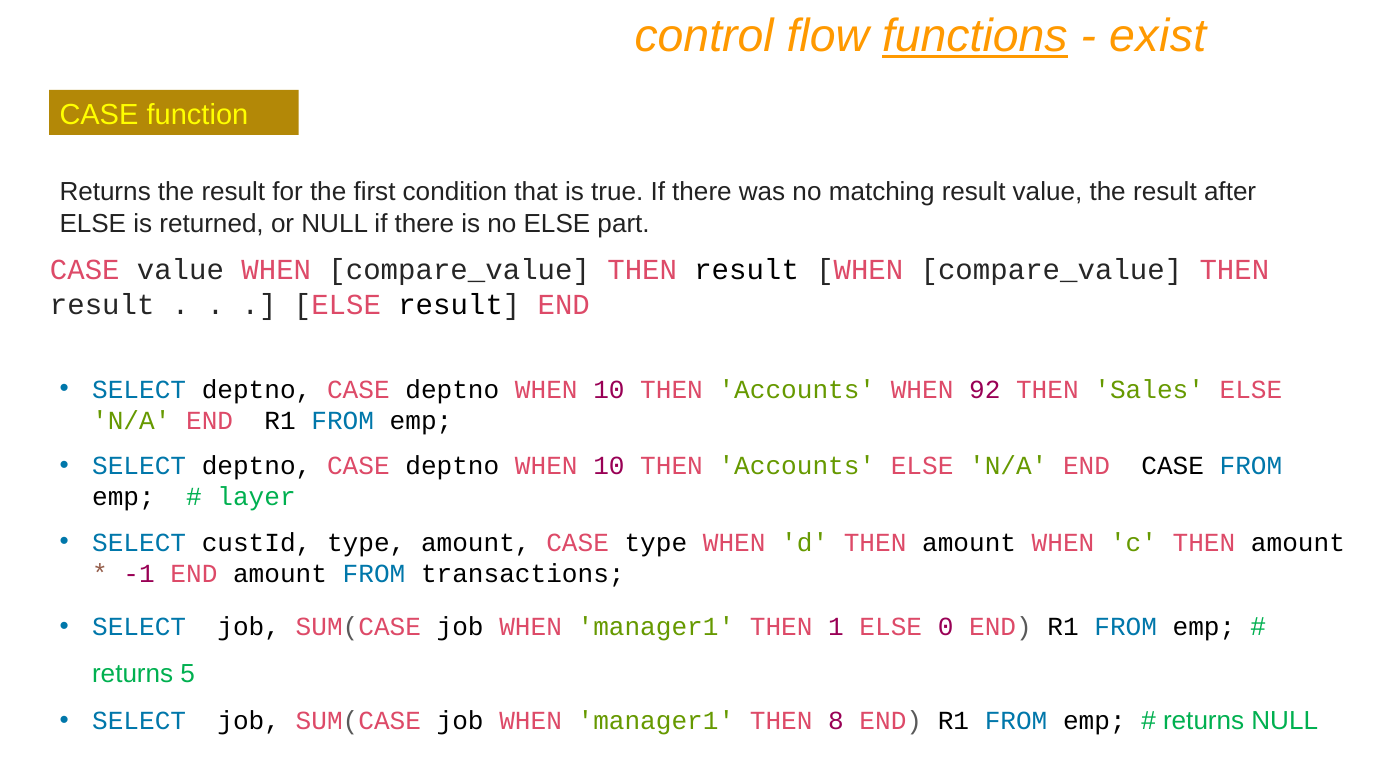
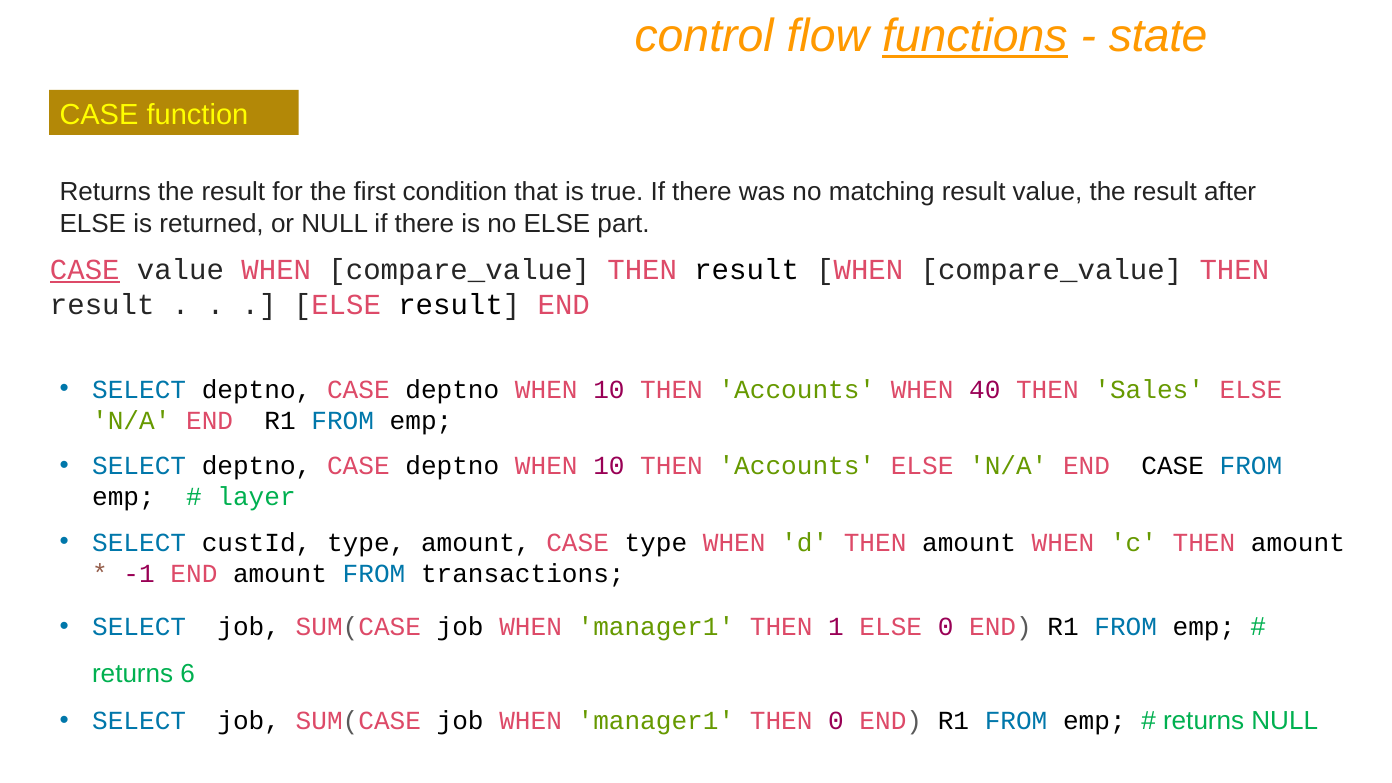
exist: exist -> state (1158, 36)
CASE underline: none -> present (85, 270)
92: 92 -> 40 (985, 389)
5: 5 -> 6 (188, 674)
THEN 8: 8 -> 0 (836, 721)
